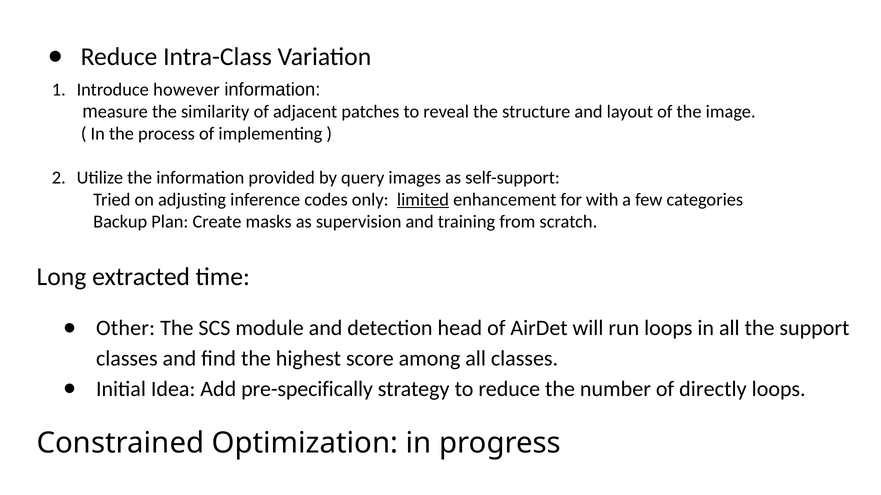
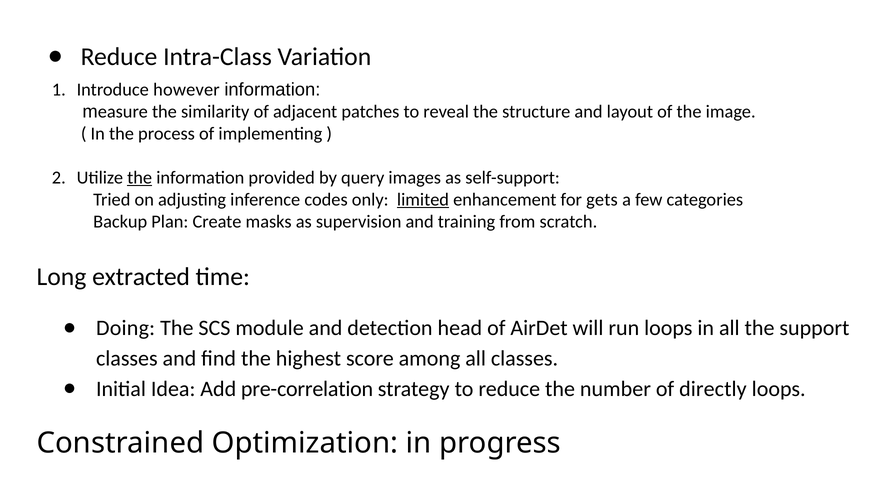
the underline: none -> present (140, 178)
with: with -> gets (602, 200)
Other: Other -> Doing (126, 329)
pre-specifically: pre-specifically -> pre-correlation (307, 389)
